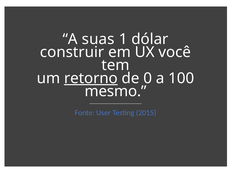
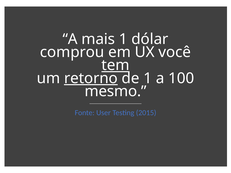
suas: suas -> mais (98, 39)
construir: construir -> comprou (72, 52)
tem underline: none -> present (115, 65)
de 0: 0 -> 1 (148, 78)
